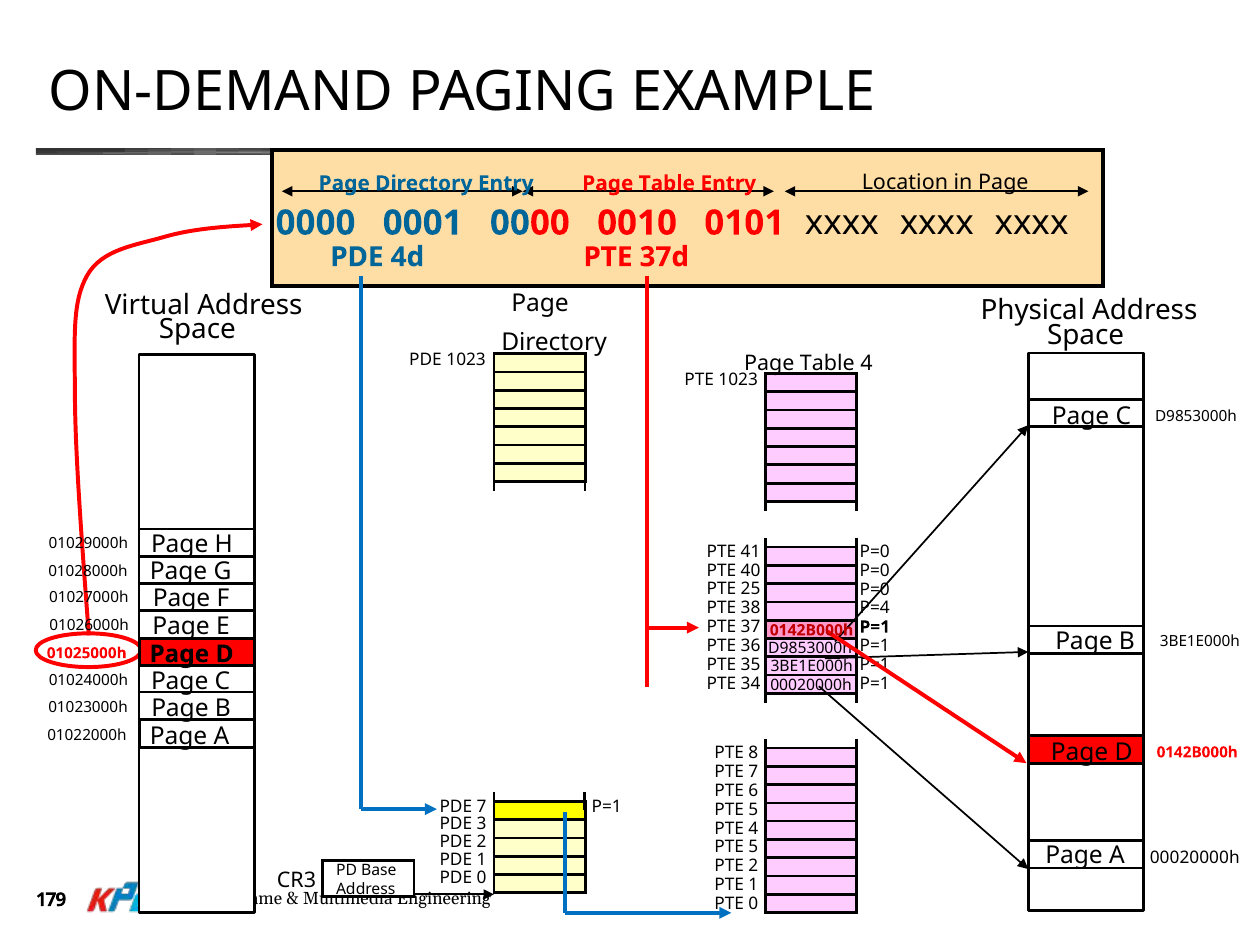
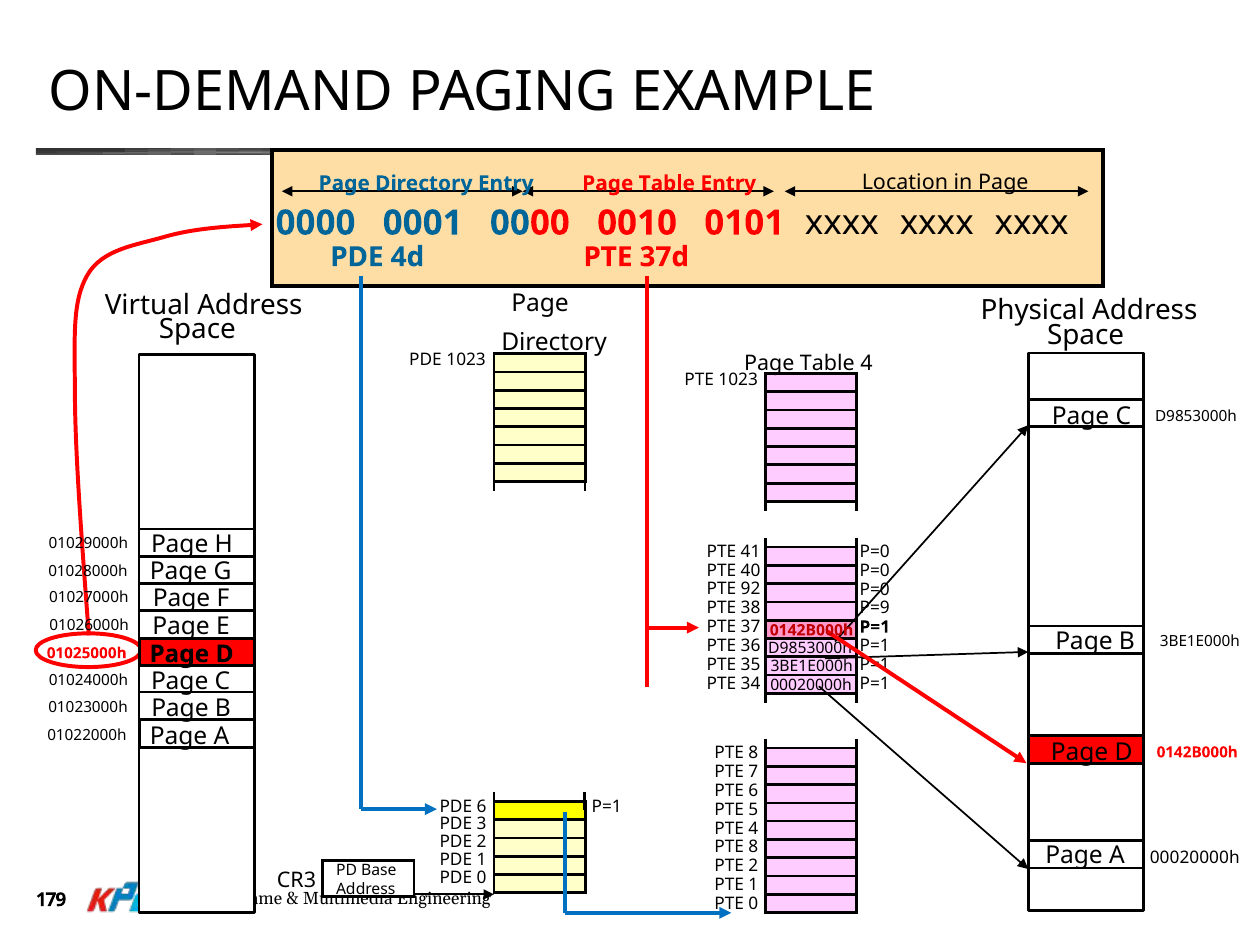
25: 25 -> 92 (751, 589)
P=4: P=4 -> P=9 (875, 608)
PDE 7: 7 -> 6 (482, 807)
5: 5 -> 8 (753, 847)
